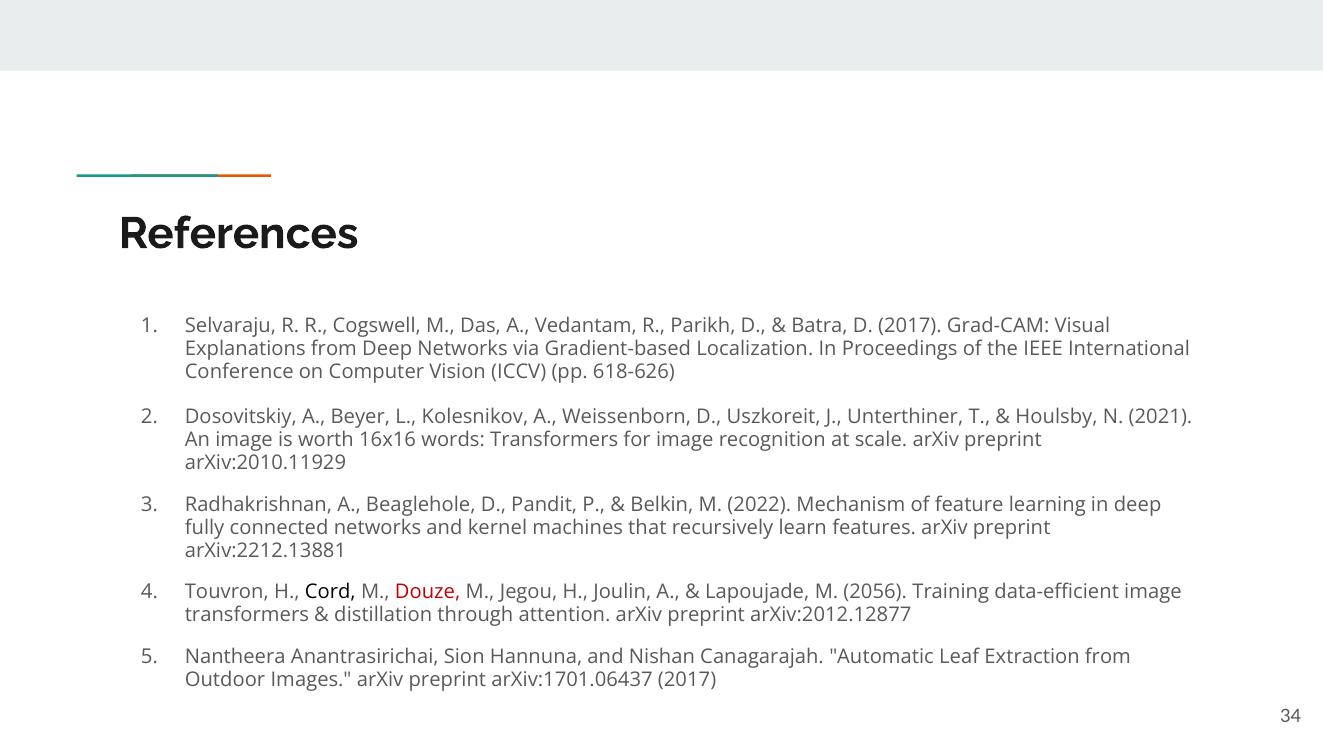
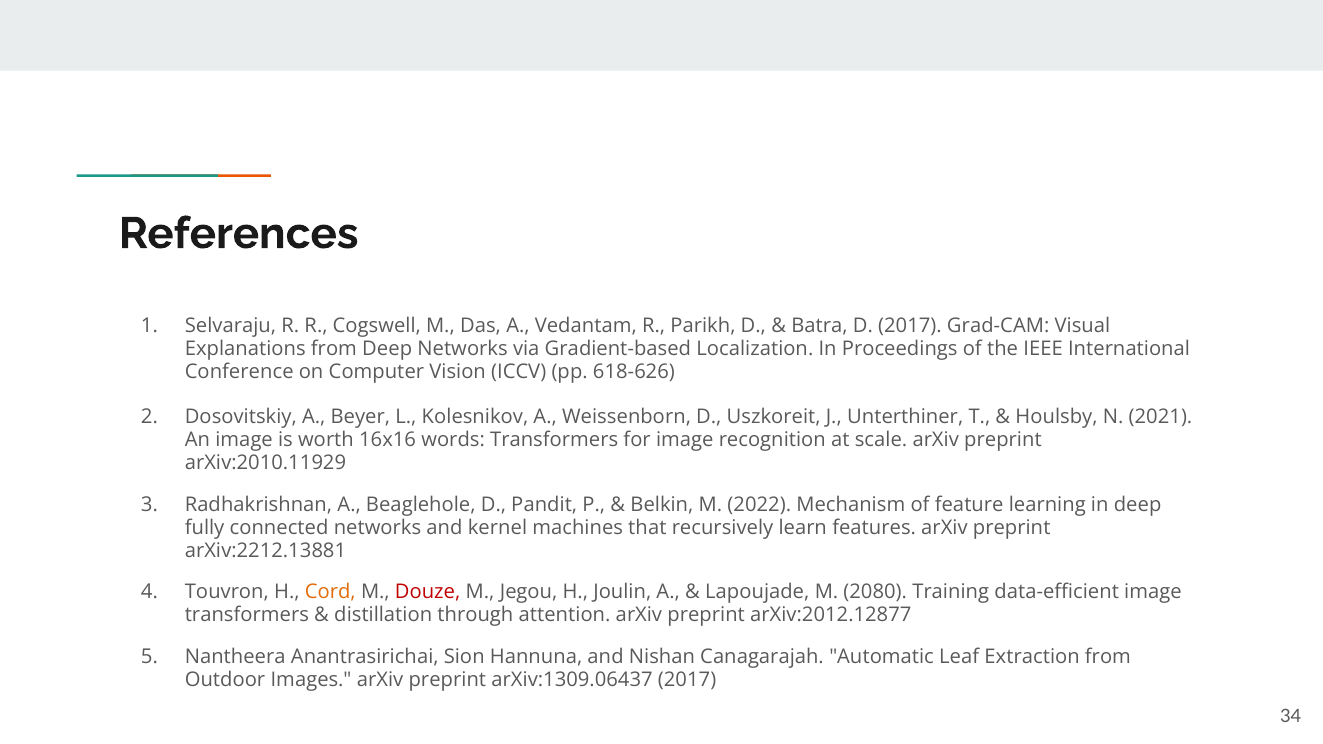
Cord colour: black -> orange (330, 592)
2056: 2056 -> 2080 (875, 592)
arXiv:1701.06437: arXiv:1701.06437 -> arXiv:1309.06437 (572, 680)
